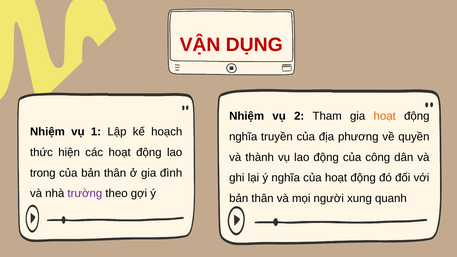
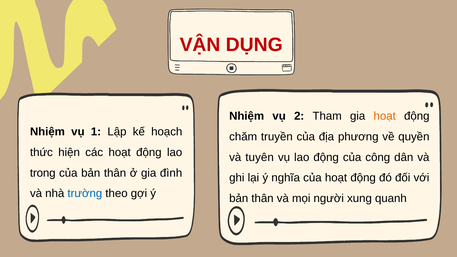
nghĩa: nghĩa -> chăm (243, 137)
thành: thành -> tuyên (260, 157)
trường colour: purple -> blue (85, 194)
